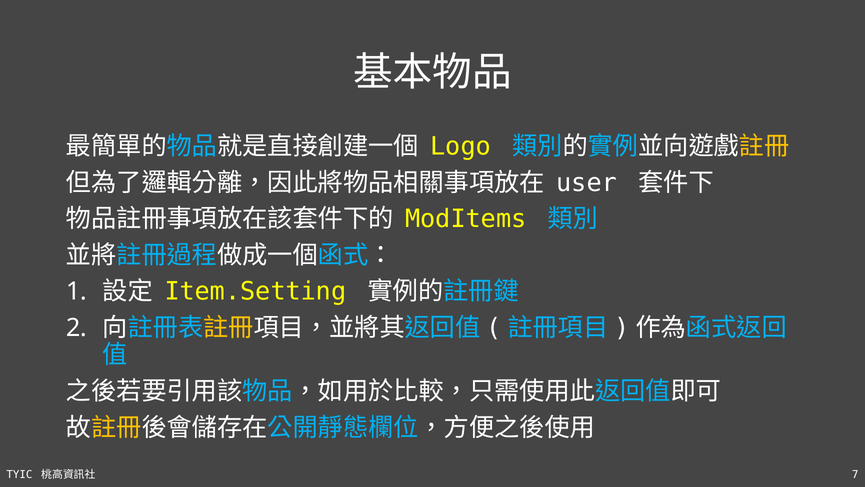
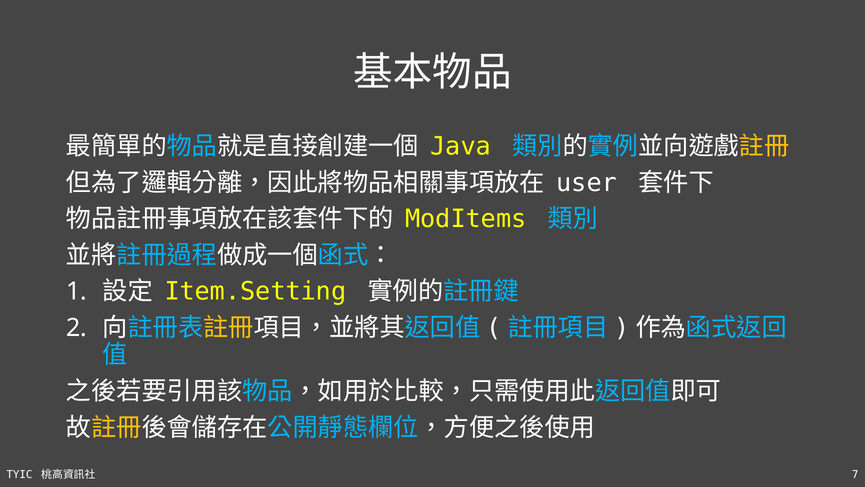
Logo: Logo -> Java (461, 146)
